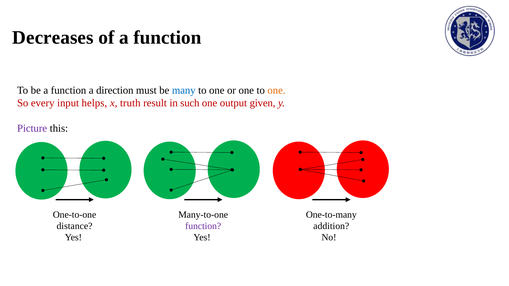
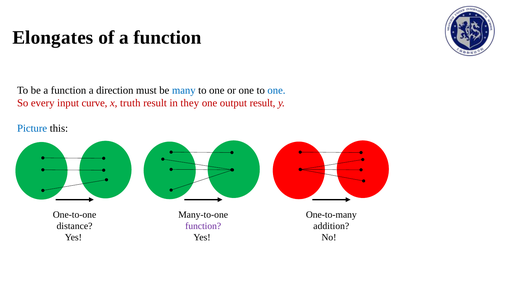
Decreases: Decreases -> Elongates (53, 38)
one colour: orange -> blue (276, 90)
helps: helps -> curve (95, 103)
such: such -> they (190, 103)
output given: given -> result (263, 103)
Picture colour: purple -> blue (32, 128)
